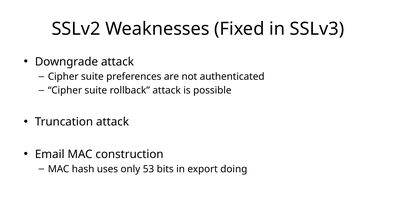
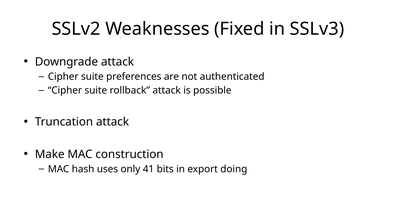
Email: Email -> Make (50, 154)
53: 53 -> 41 (148, 169)
